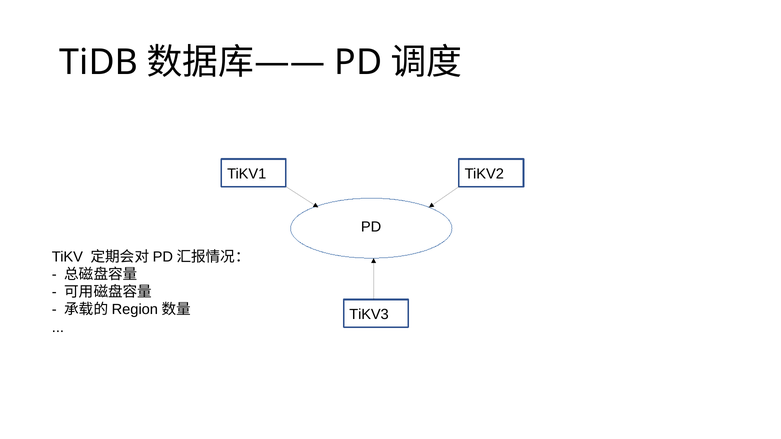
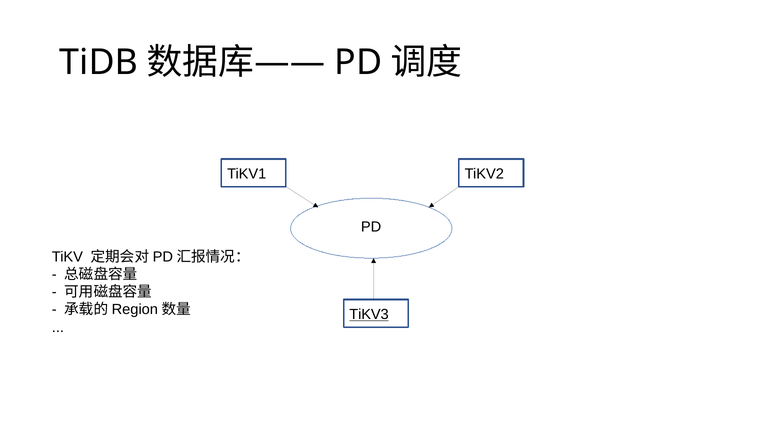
TiKV3 underline: none -> present (369, 315)
